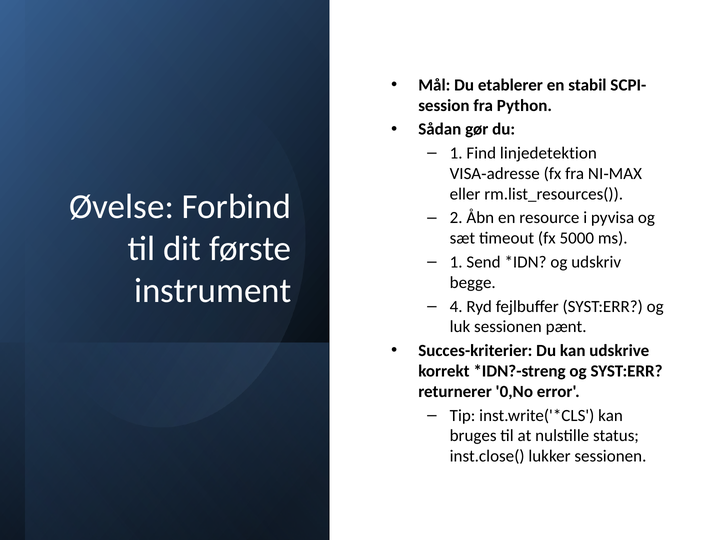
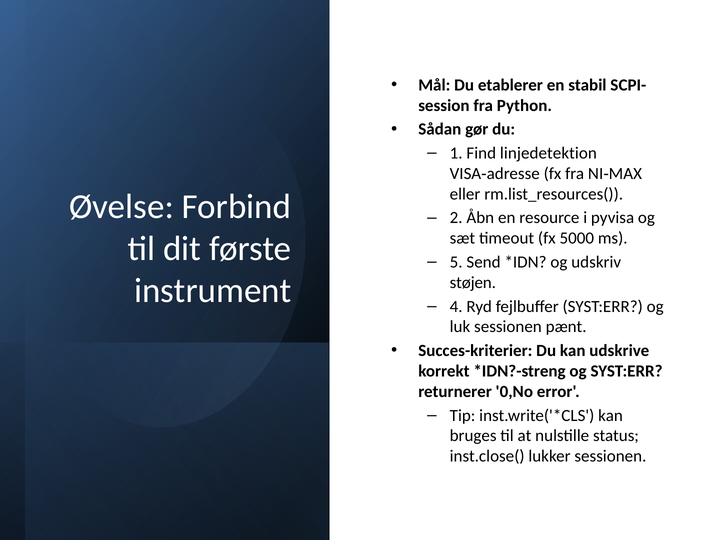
1: 1 -> 5 (456, 262)
begge: begge -> støjen (473, 283)
